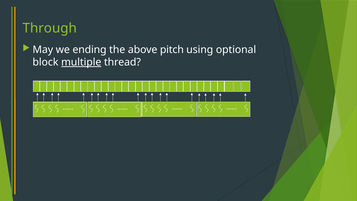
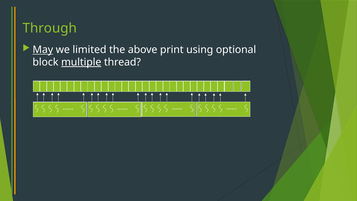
May underline: none -> present (43, 50)
ending: ending -> limited (89, 50)
pitch: pitch -> print (172, 50)
